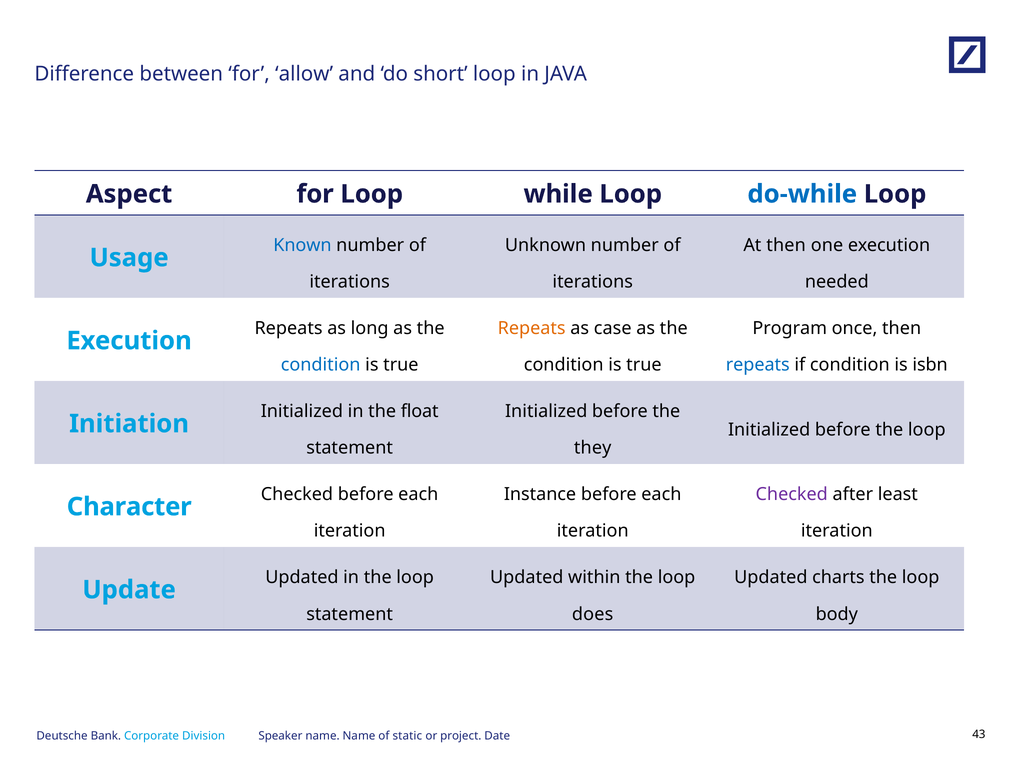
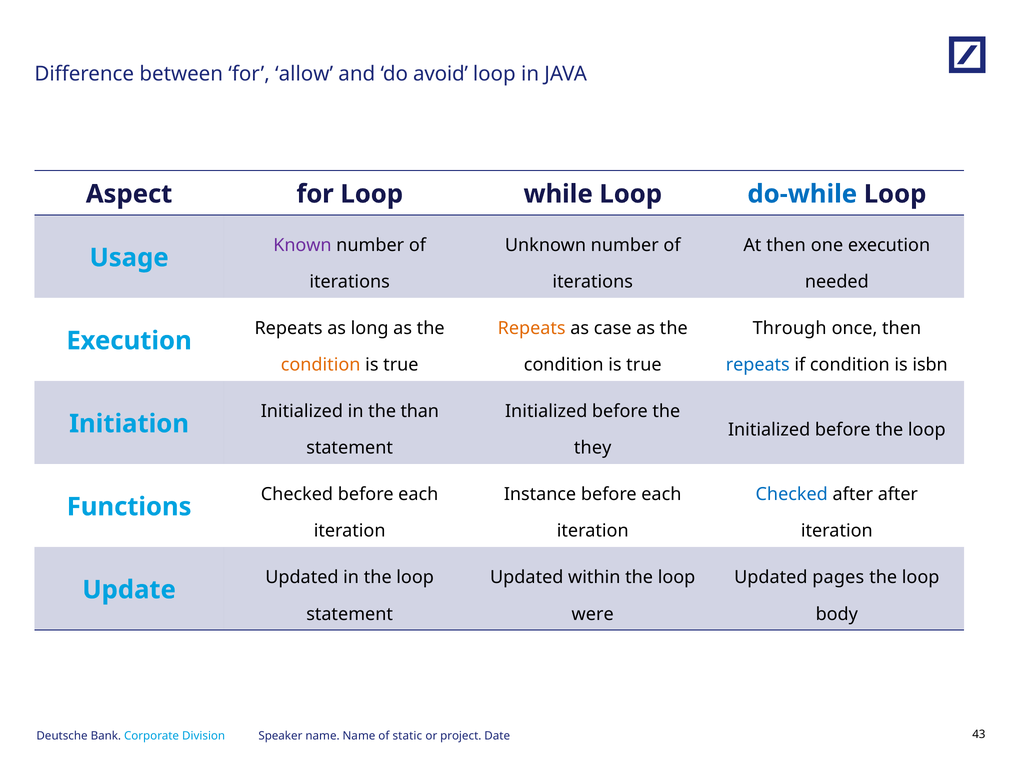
short: short -> avoid (441, 74)
Known colour: blue -> purple (302, 245)
Program: Program -> Through (790, 328)
condition colour: blue -> orange (321, 365)
float: float -> than (420, 411)
Checked colour: purple -> blue (792, 494)
after least: least -> after (898, 494)
Character: Character -> Functions (129, 506)
charts: charts -> pages (838, 577)
does: does -> were (593, 614)
